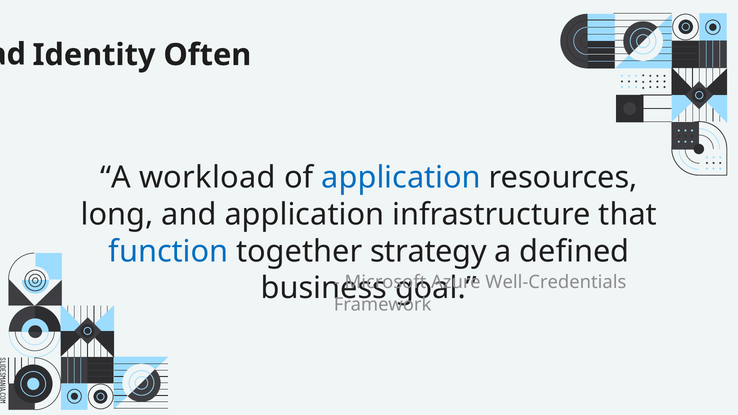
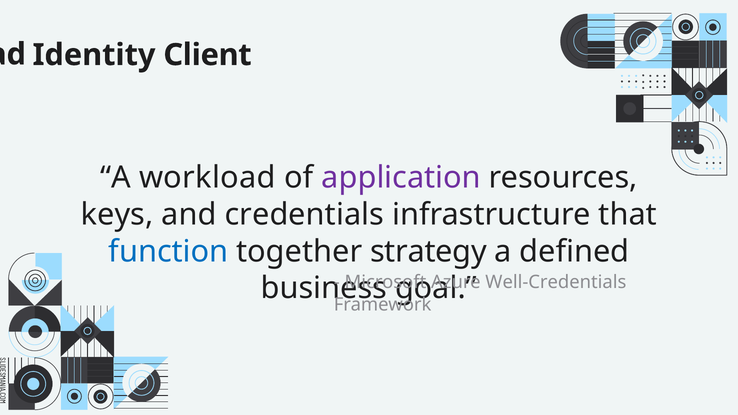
Often: Often -> Client (208, 55)
application colour: blue -> purple (401, 178)
long: long -> keys (117, 215)
and application: application -> credentials (304, 215)
